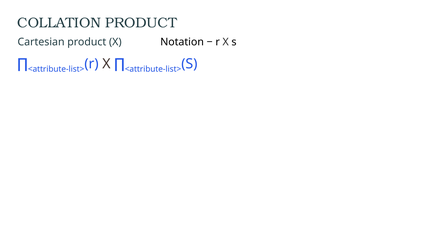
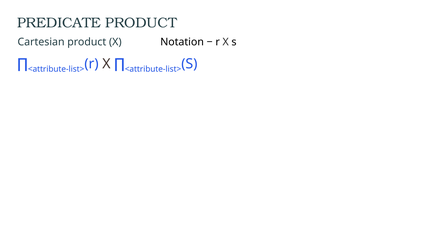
COLLATION: COLLATION -> PREDICATE (59, 23)
